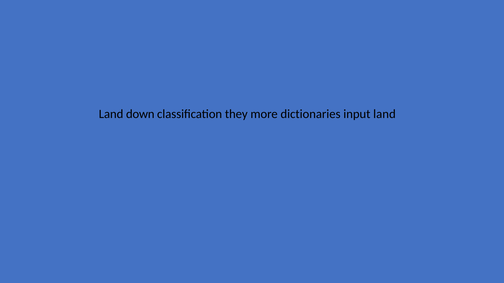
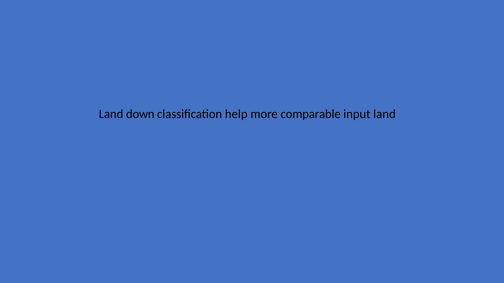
they: they -> help (236, 114)
dictionaries: dictionaries -> comparable (311, 114)
